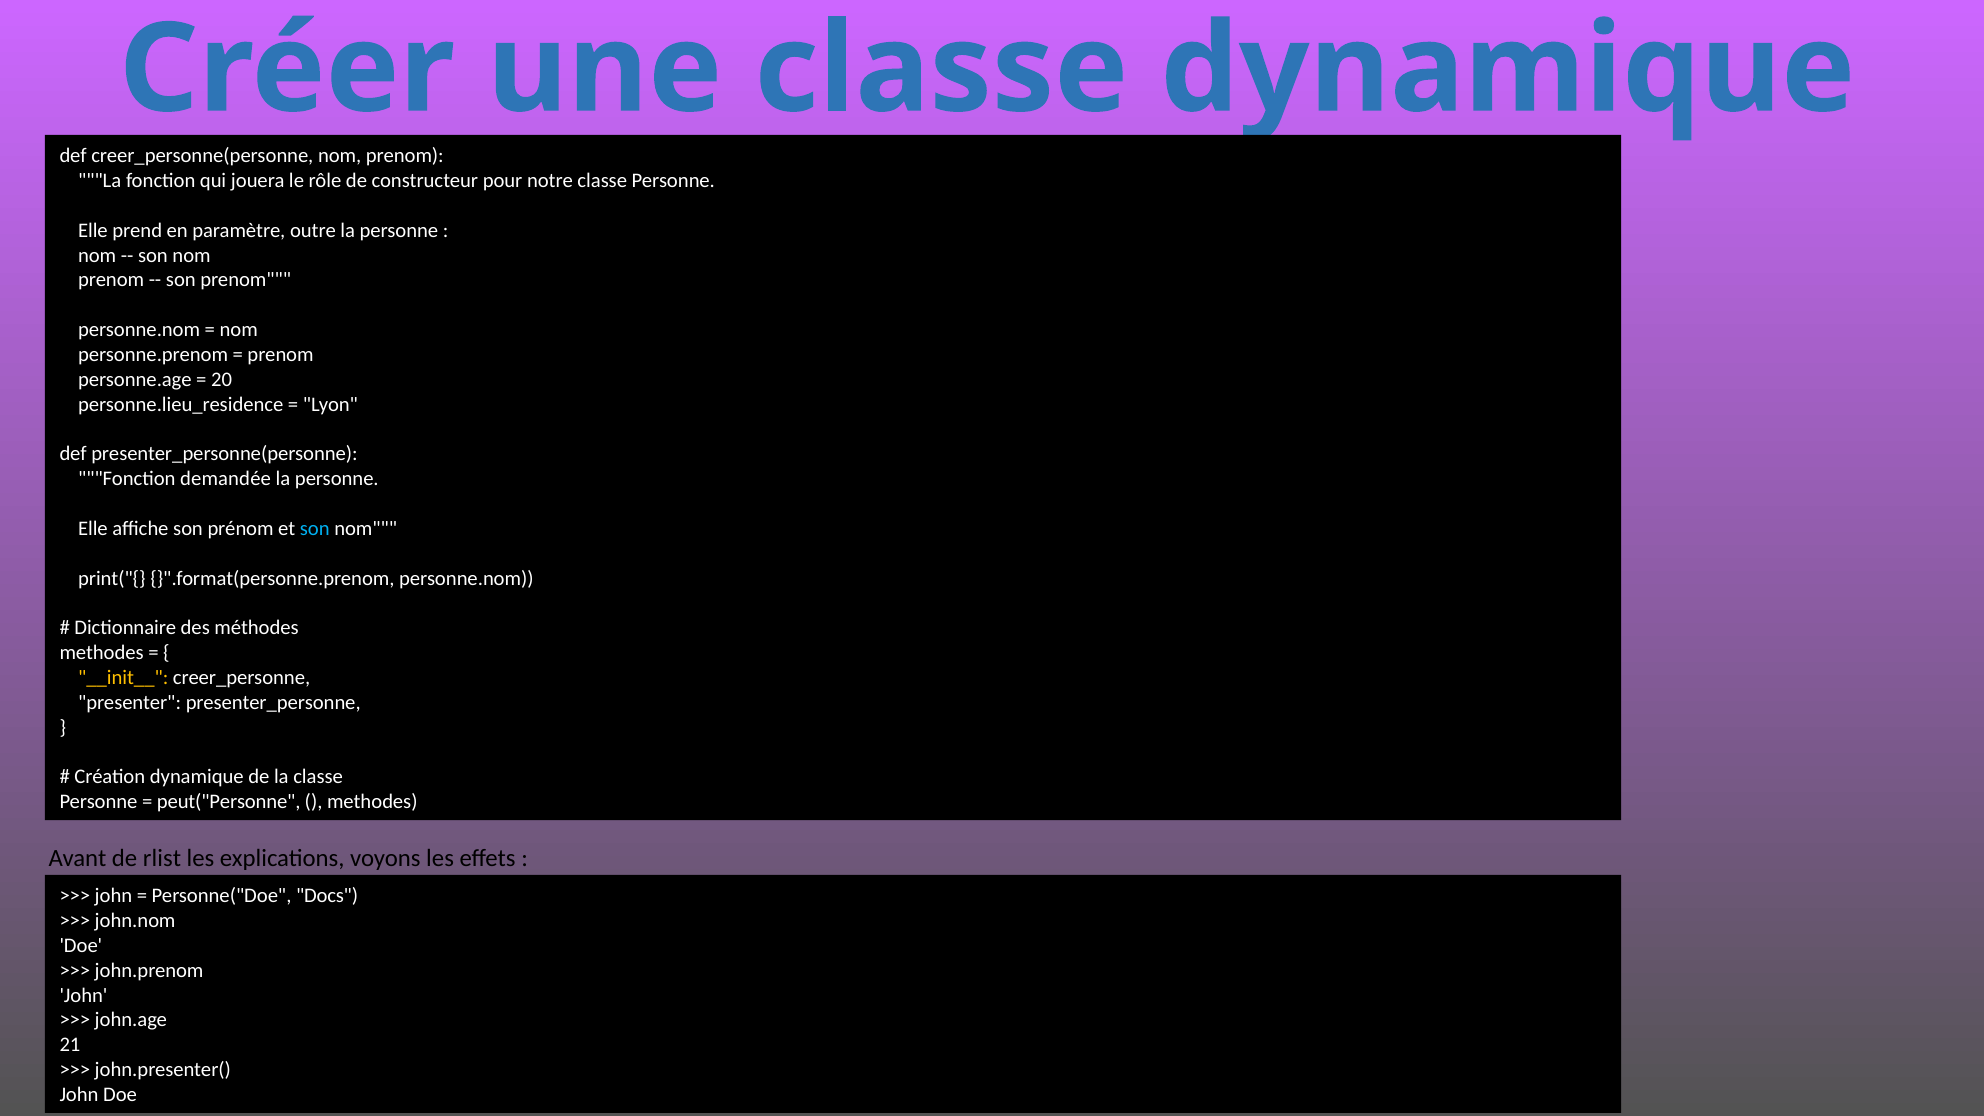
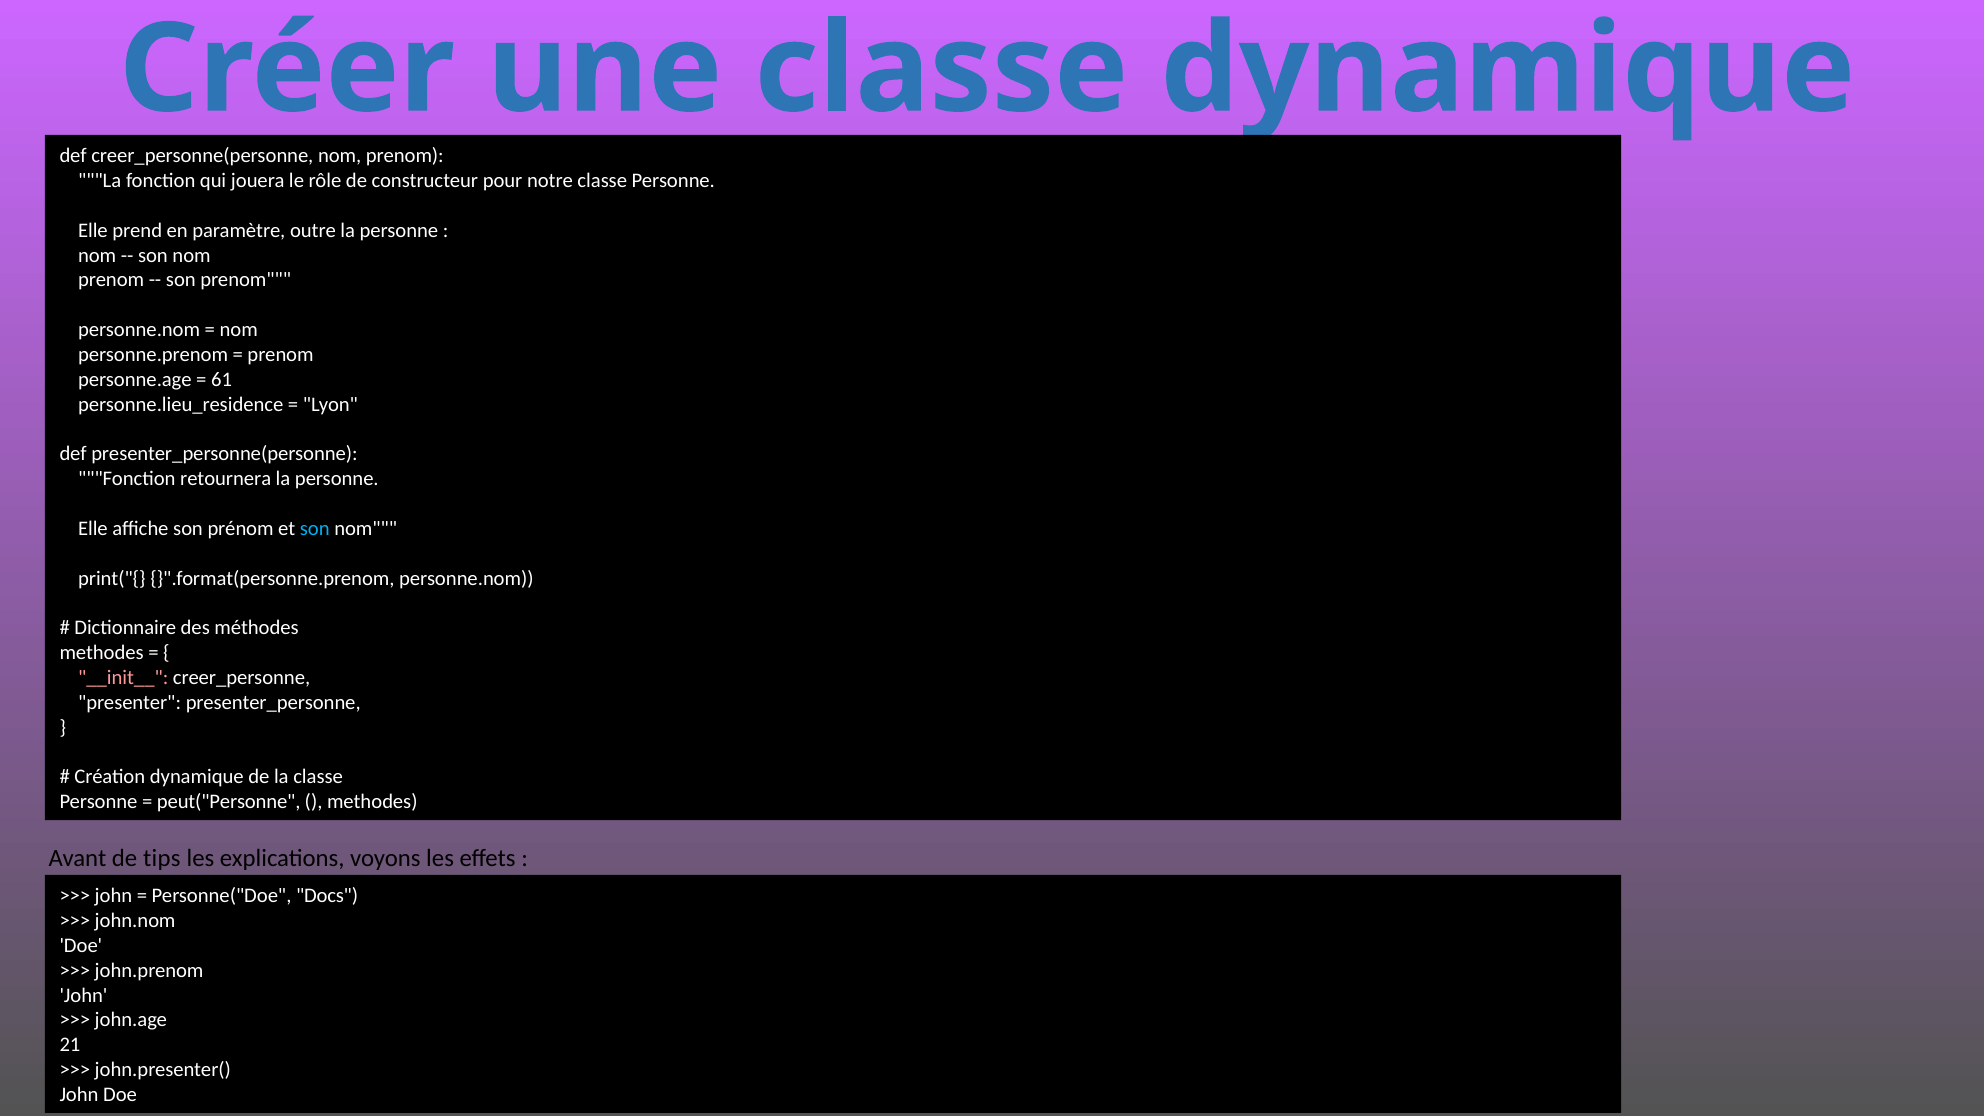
20: 20 -> 61 (222, 380)
demandée: demandée -> retournera (226, 479)
__init__ colour: yellow -> pink (123, 678)
rlist: rlist -> tips (162, 858)
